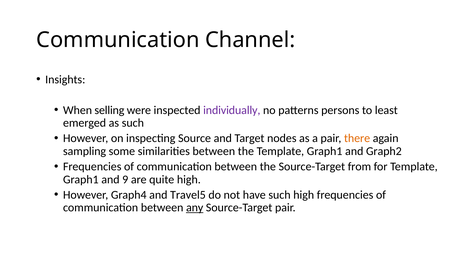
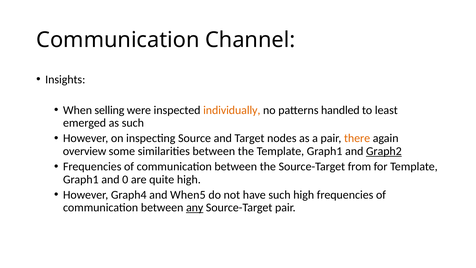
individually colour: purple -> orange (232, 110)
persons: persons -> handled (340, 110)
sampling: sampling -> overview (85, 151)
Graph2 underline: none -> present (384, 151)
9: 9 -> 0 (125, 179)
Travel5: Travel5 -> When5 (188, 195)
